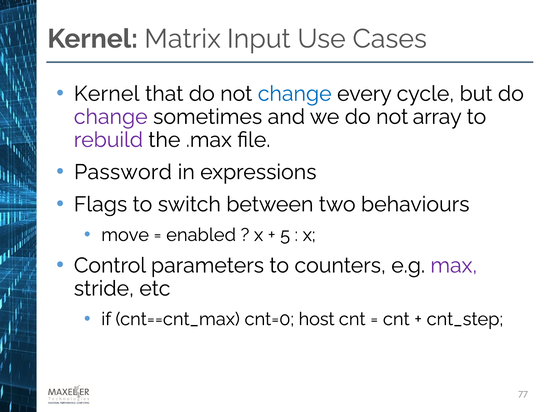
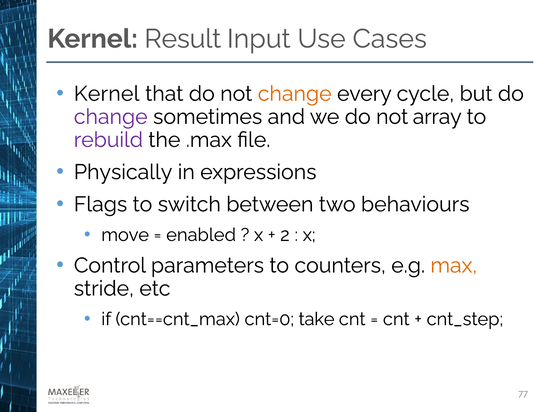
Matrix: Matrix -> Result (183, 39)
change colour: blue -> orange (295, 94)
Password: Password -> Physically (123, 172)
5: 5 -> 2 (285, 235)
max colour: purple -> orange (454, 265)
host: host -> take (317, 319)
